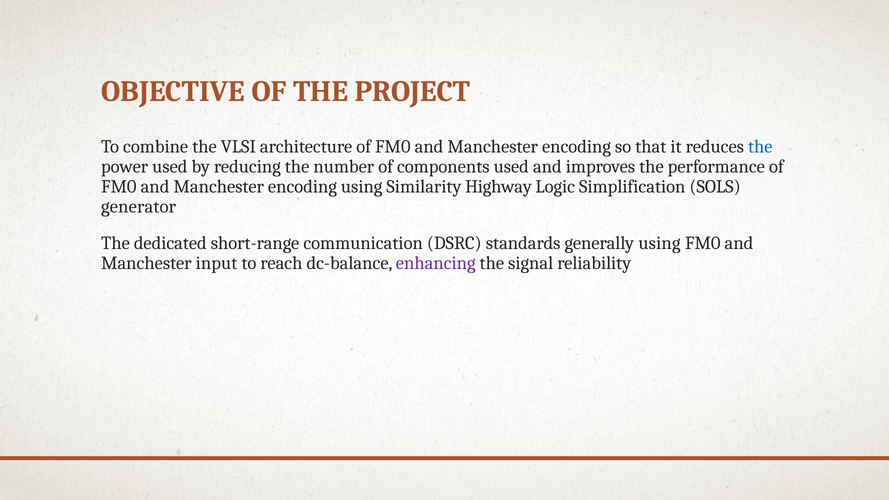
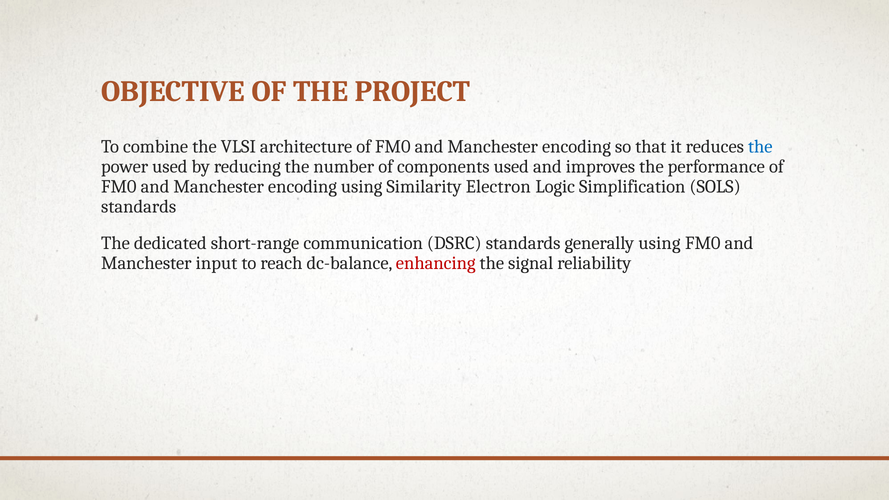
Highway: Highway -> Electron (498, 187)
generator: generator -> standards (139, 207)
enhancing colour: purple -> red (436, 263)
